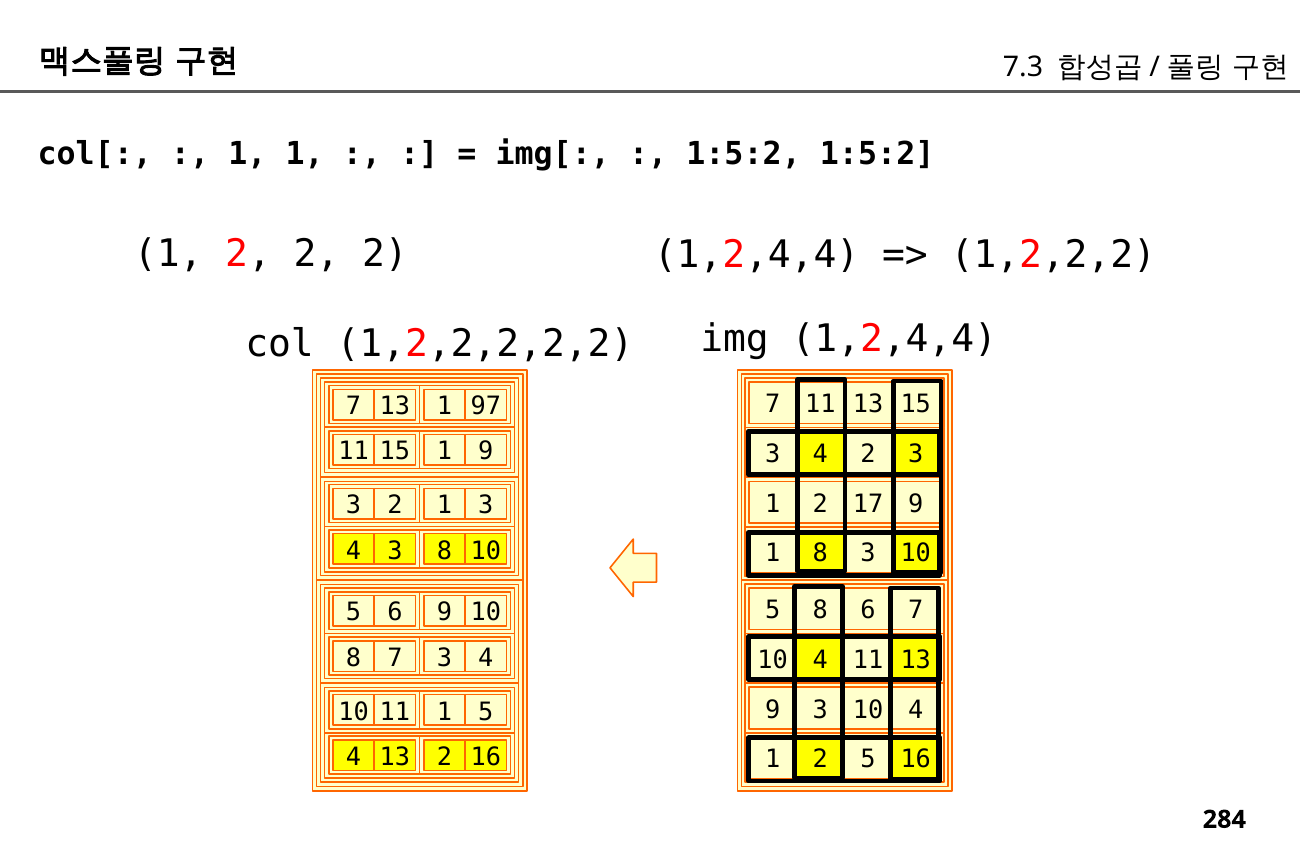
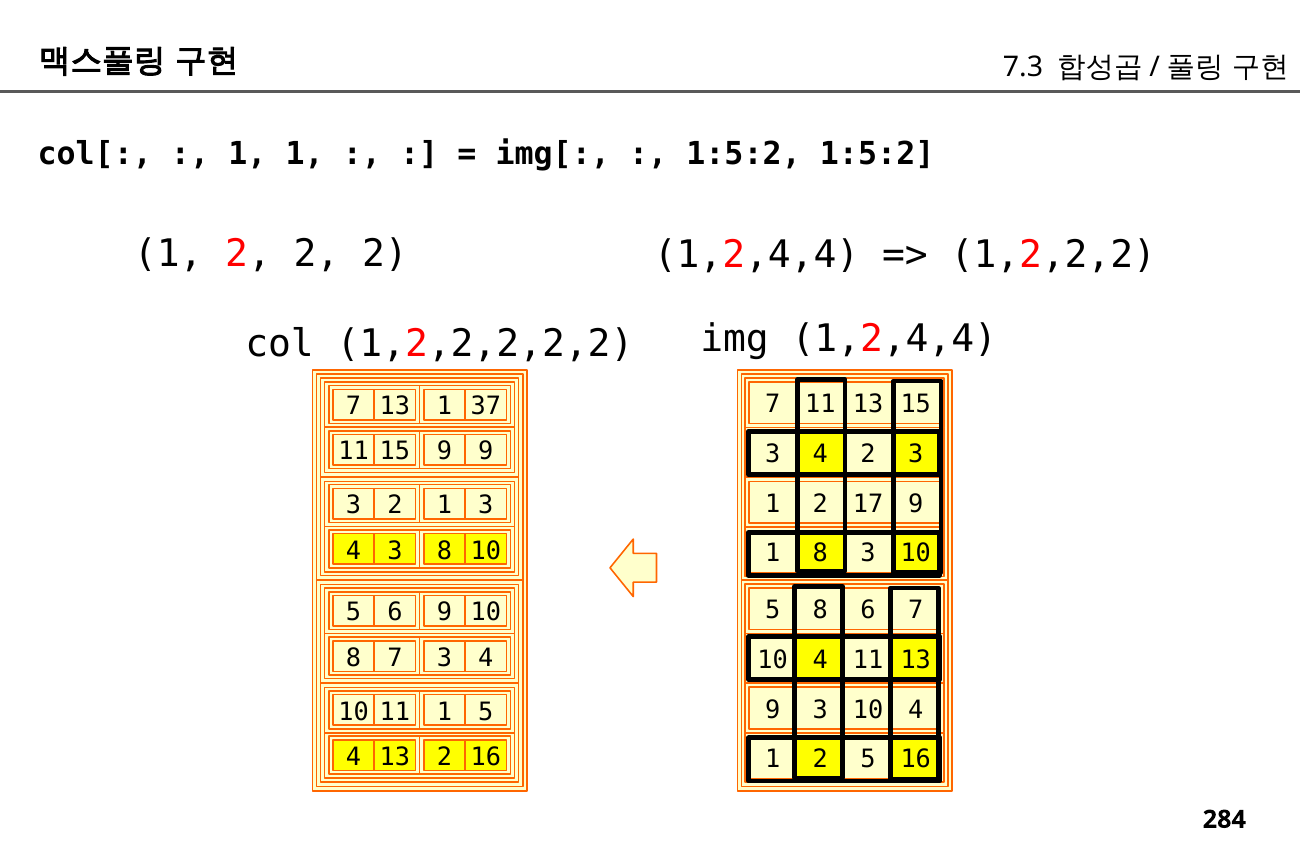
97: 97 -> 37 (486, 406)
15 1: 1 -> 9 (444, 452)
